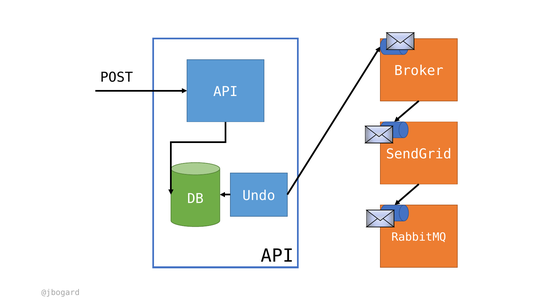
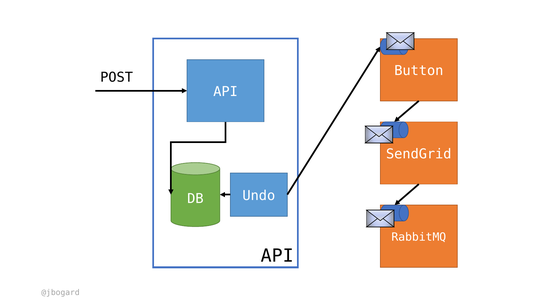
Broker: Broker -> Button (419, 71)
